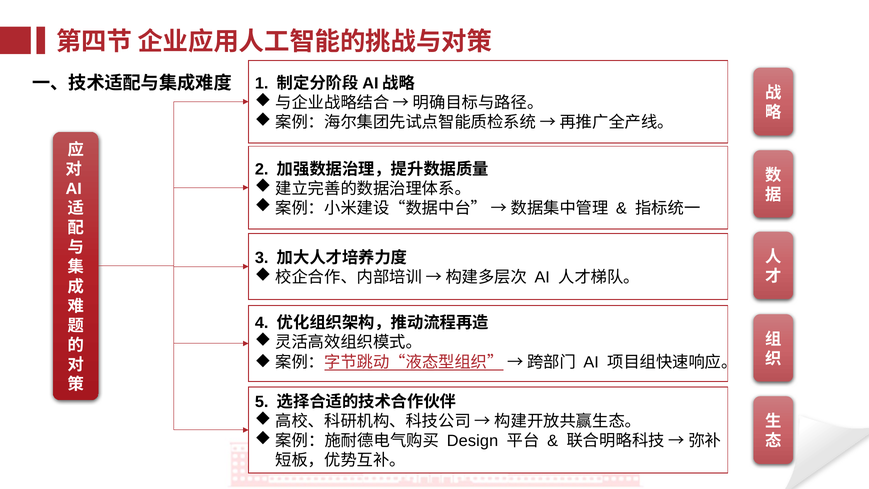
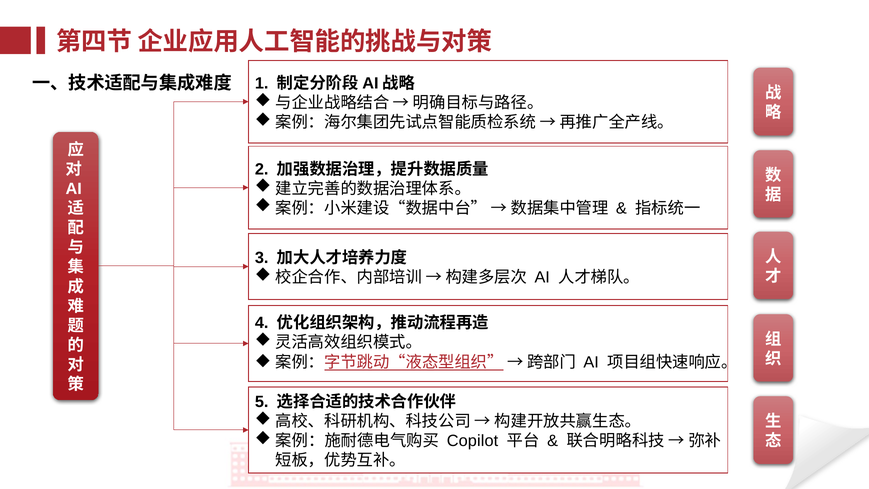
Design: Design -> Copilot (473, 441)
